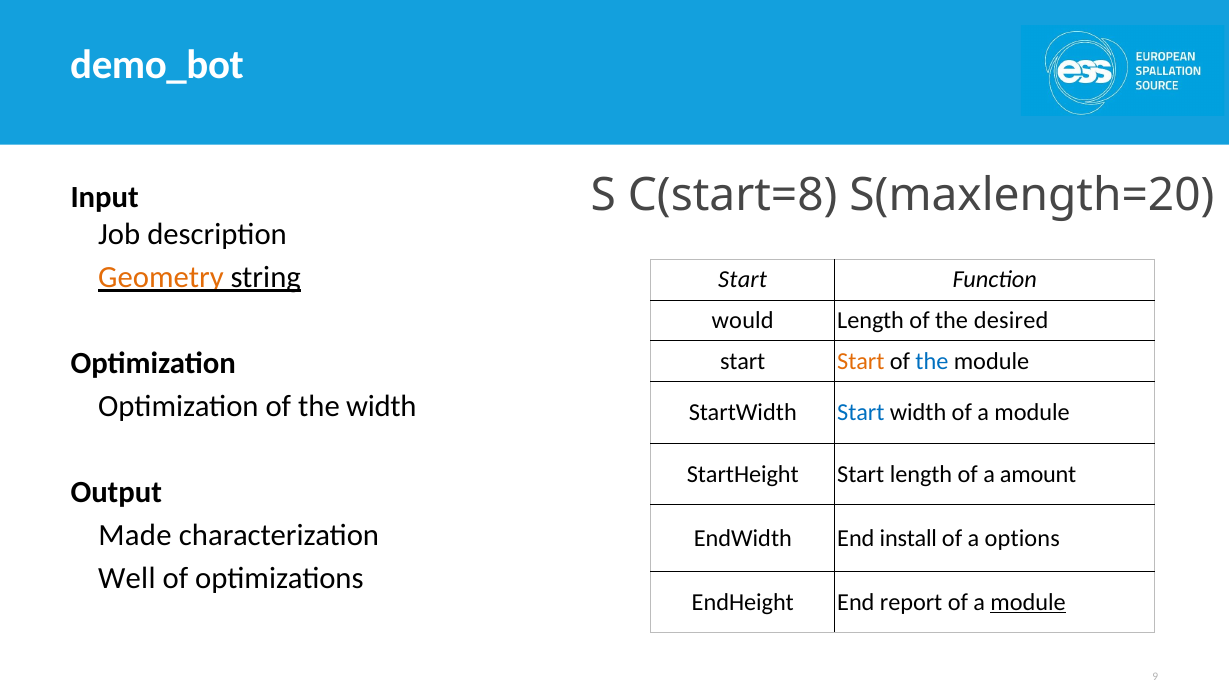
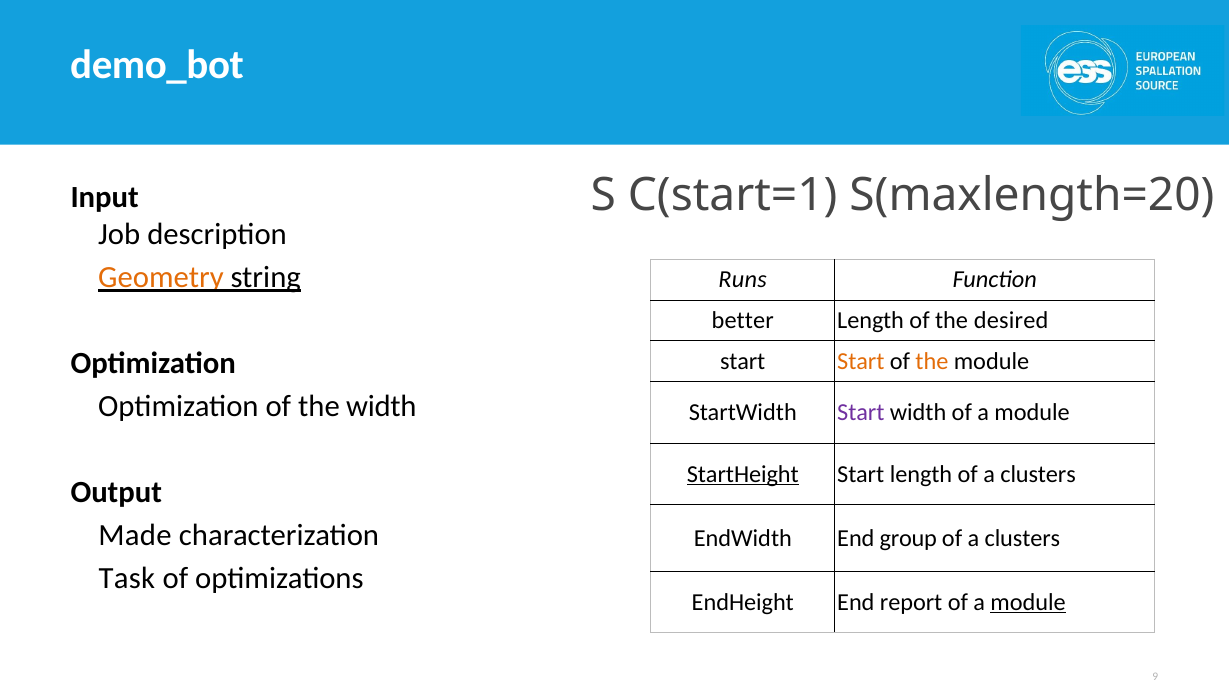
C(start=8: C(start=8 -> C(start=1 (733, 195)
Start: Start -> Runs (743, 280)
would: would -> better (743, 320)
the colour: blue -> orange (932, 361)
Start colour: blue -> purple (861, 412)
StartHeight underline: none -> present (743, 474)
amount: amount -> clusters (1038, 474)
install: install -> group (908, 538)
options: options -> clusters (1022, 538)
Well: Well -> Task (127, 578)
